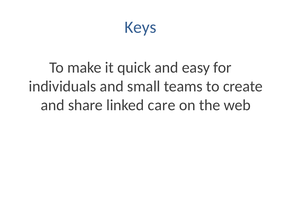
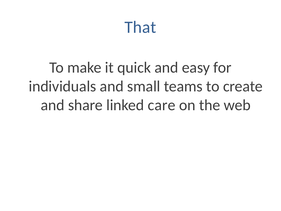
Keys: Keys -> That (140, 27)
